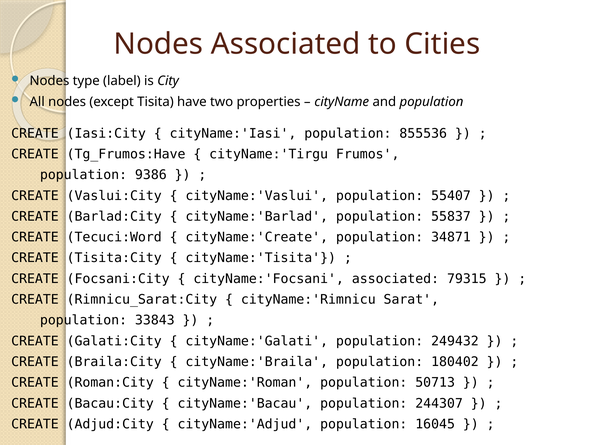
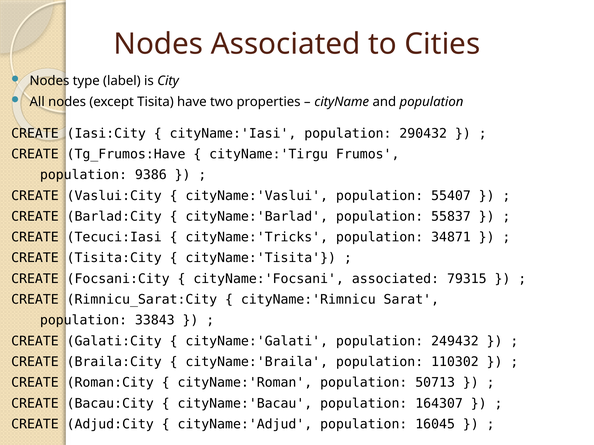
855536: 855536 -> 290432 (423, 134)
Tecuci:Word: Tecuci:Word -> Tecuci:Iasi (114, 237)
cityName:'Create: cityName:'Create -> cityName:'Tricks (257, 237)
180402: 180402 -> 110302 (455, 362)
244307: 244307 -> 164307 (439, 404)
